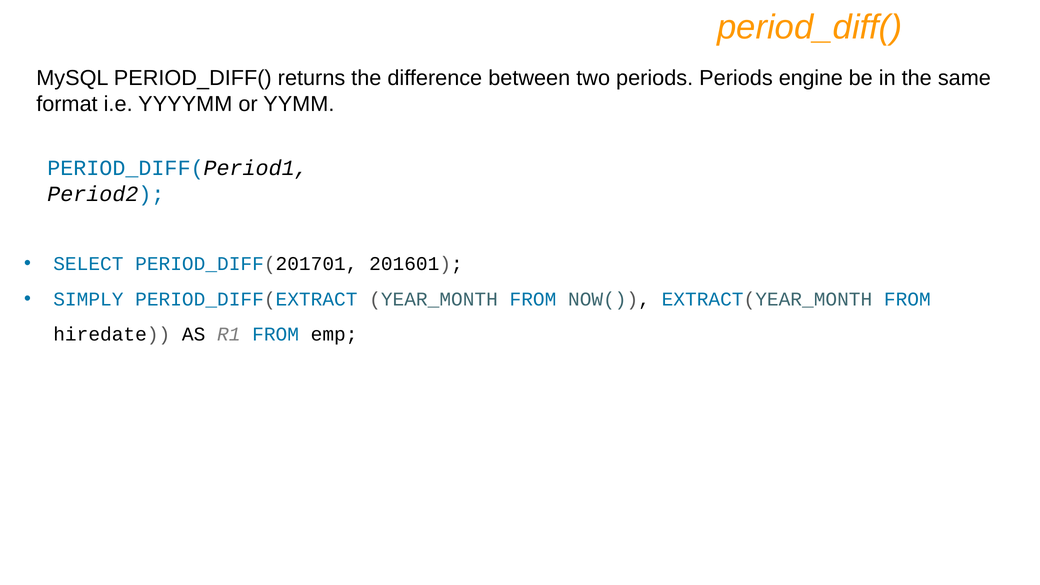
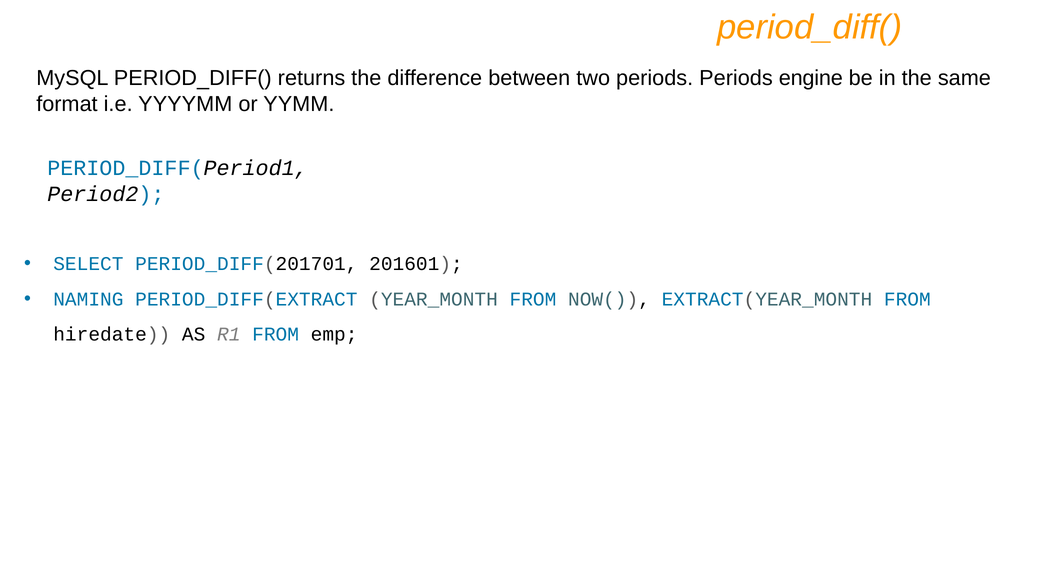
SIMPLY: SIMPLY -> NAMING (88, 299)
